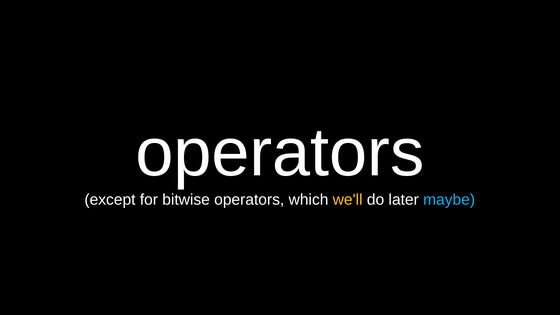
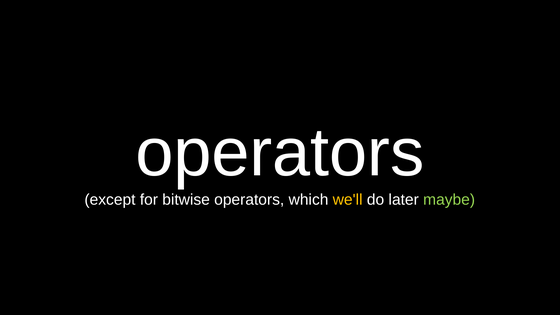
maybe colour: light blue -> light green (449, 200)
